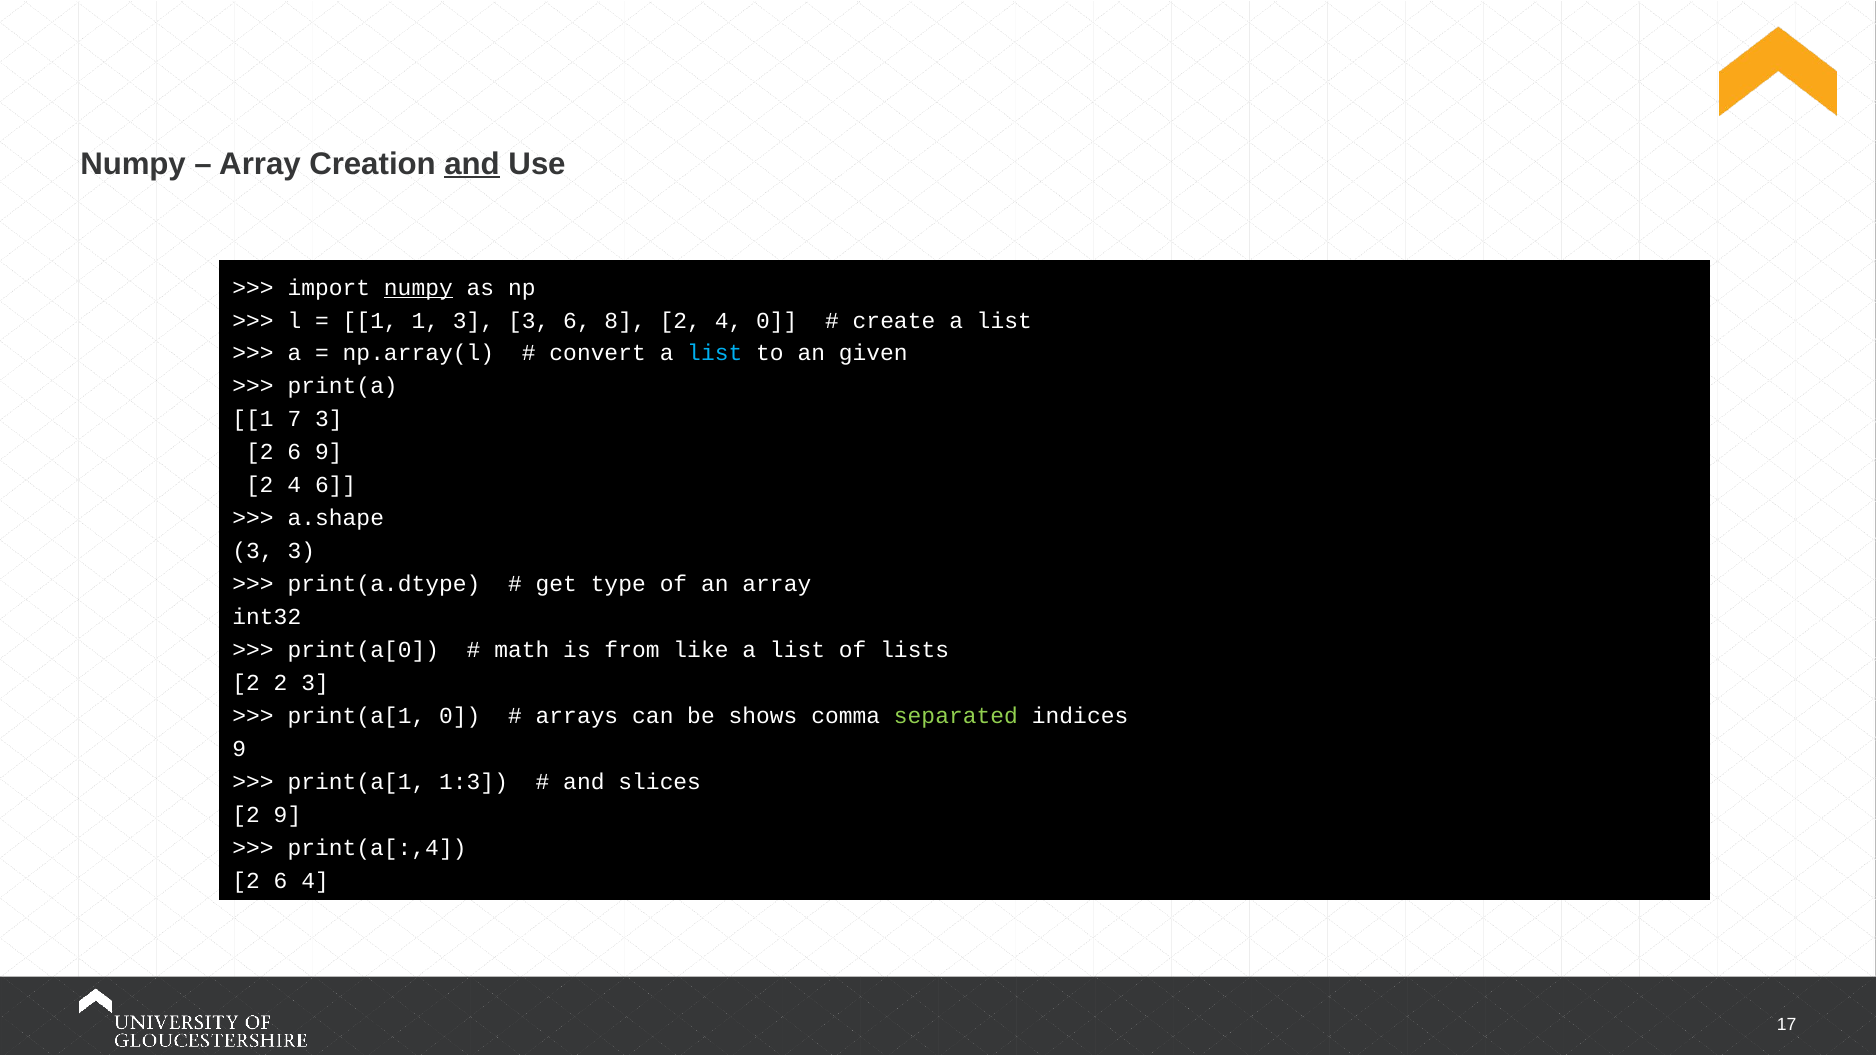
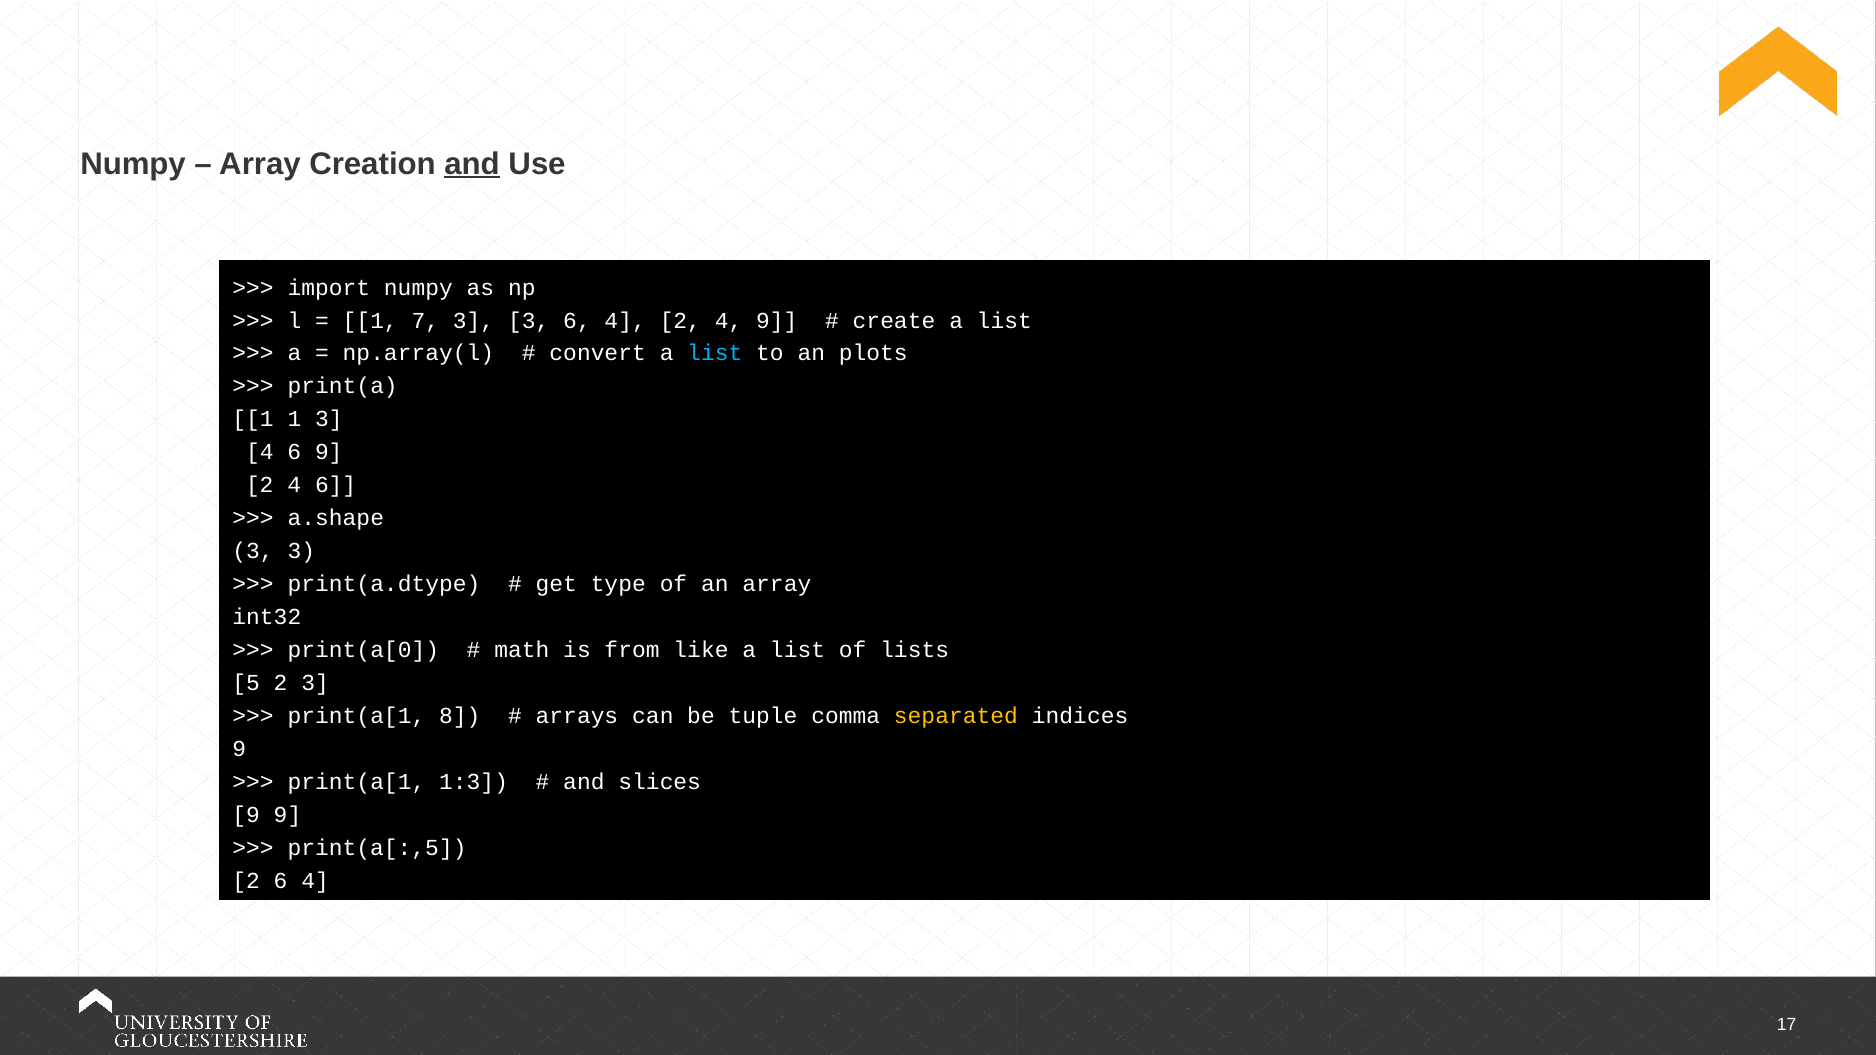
numpy underline: present -> none (418, 288)
1 1: 1 -> 7 (425, 321)
3 6 8: 8 -> 4 (625, 321)
4 0: 0 -> 9 (777, 321)
given: given -> plots (873, 354)
1 7: 7 -> 1 (294, 419)
2: 2 -> 4 (260, 452)
2: 2 -> 5 (246, 683)
print(a[1 0: 0 -> 8 (460, 716)
shows: shows -> tuple (763, 716)
separated colour: light green -> yellow (956, 716)
2: 2 -> 9 (246, 815)
print(a[:,4: print(a[:,4 -> print(a[:,5 (377, 848)
